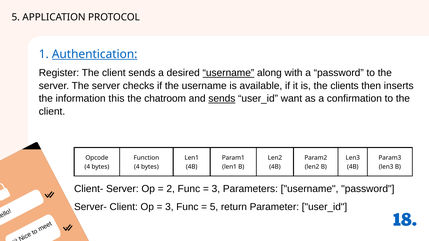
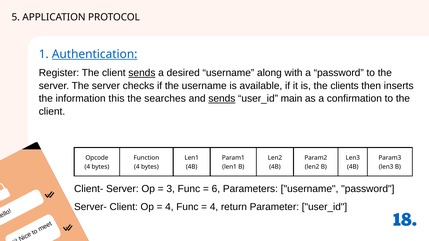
sends underline: none -> present (142, 73)
username underline: present -> none (228, 73)
chatroom: chatroom -> searches (165, 99)
want: want -> main (292, 99)
2: 2 -> 3 (171, 189)
3: 3 -> 6 (216, 189)
3: 3 -> 4 (169, 207)
5: 5 -> 4 (214, 207)
